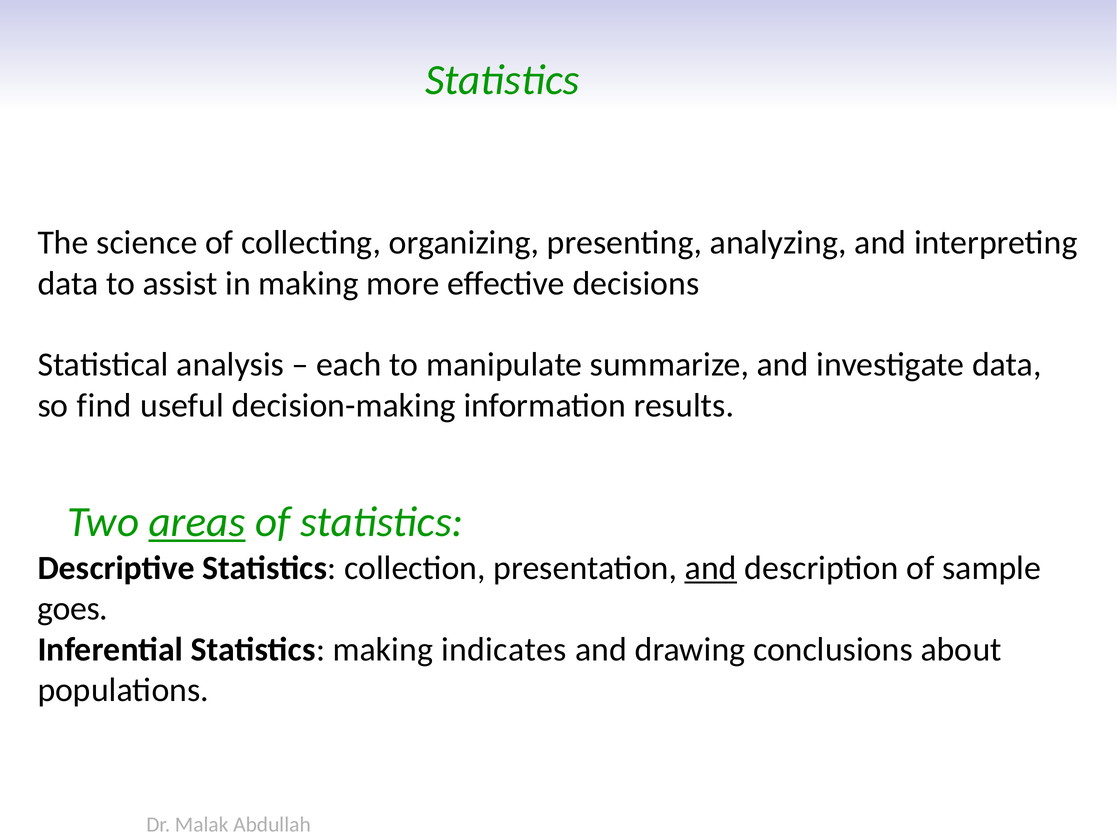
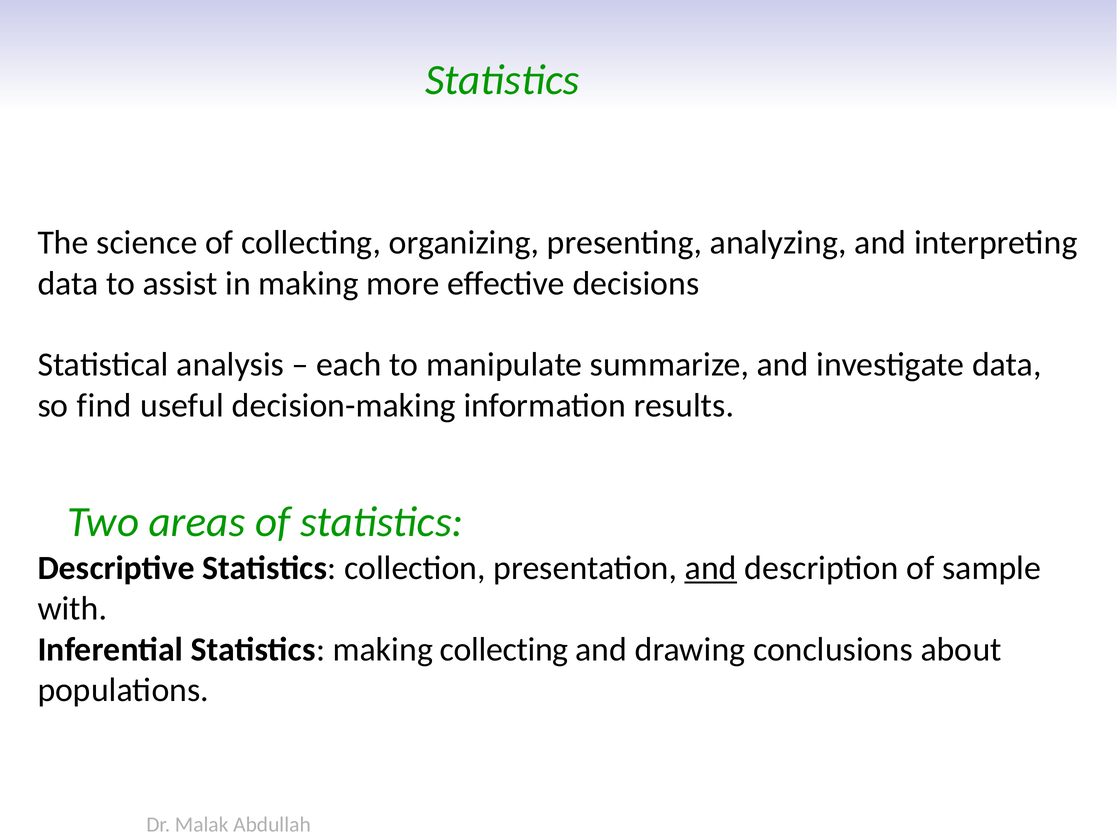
areas underline: present -> none (197, 522)
goes: goes -> with (72, 608)
making indicates: indicates -> collecting (504, 649)
